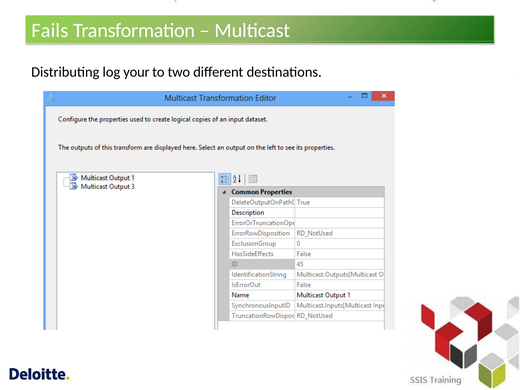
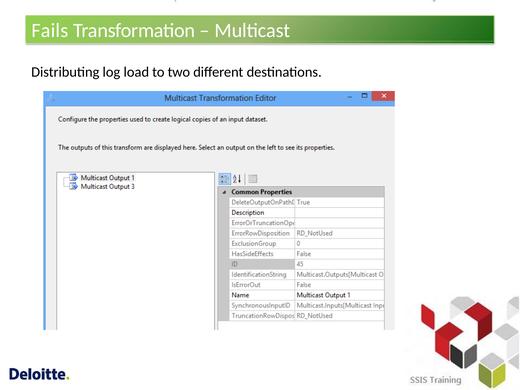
your: your -> load (136, 72)
